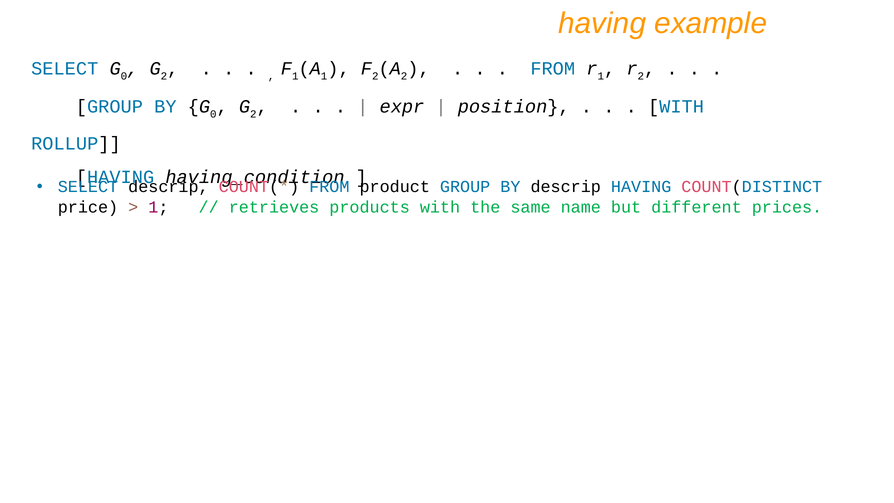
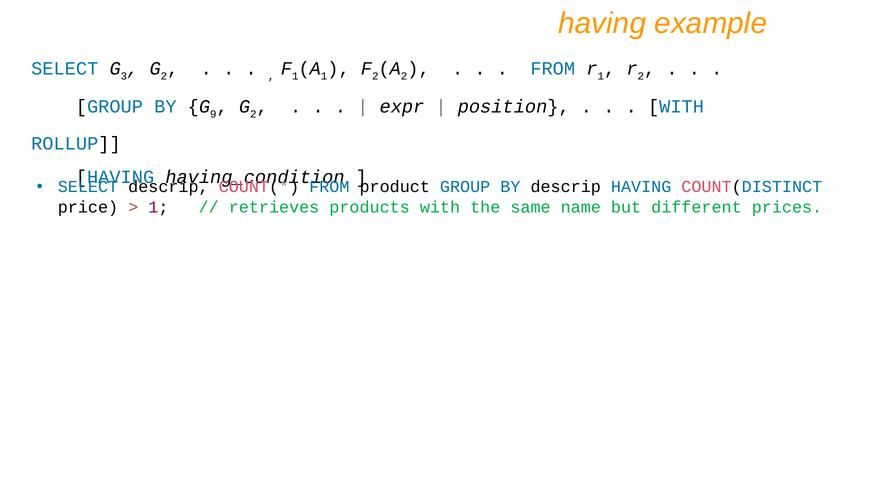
0: 0 -> 3 (124, 76)
0: 0 -> 9 (213, 114)
